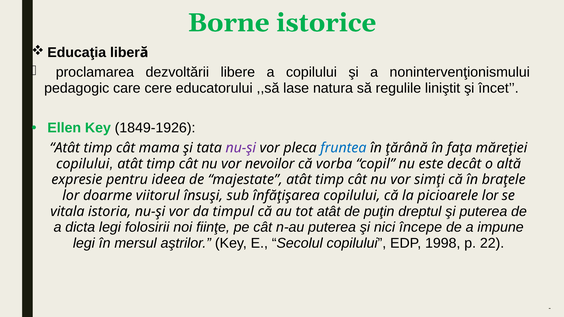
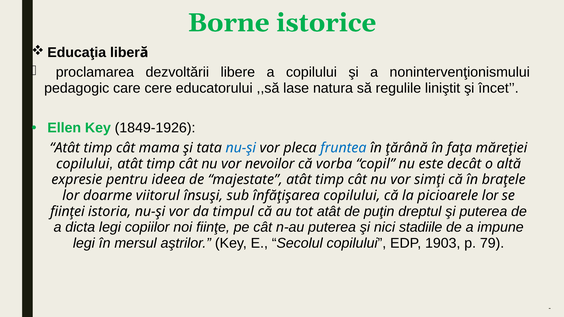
nu-şi colour: purple -> blue (241, 148)
vitala: vitala -> fiinţei (67, 212)
folosirii: folosirii -> copiilor (147, 228)
începe: începe -> stadiile (421, 228)
1998: 1998 -> 1903 (443, 243)
22: 22 -> 79 (492, 243)
